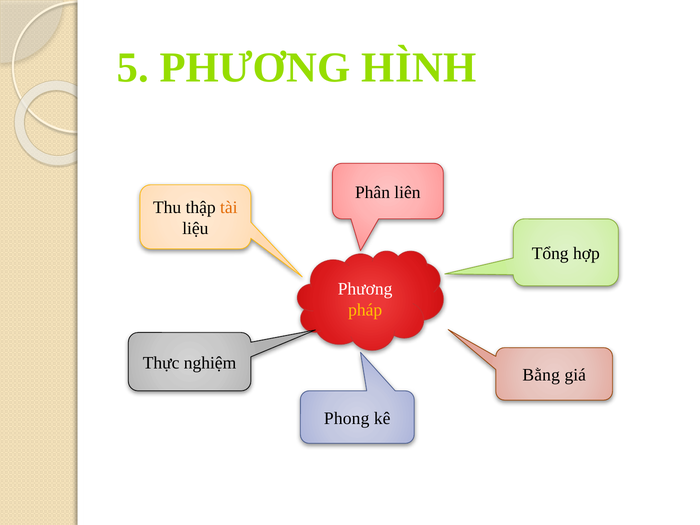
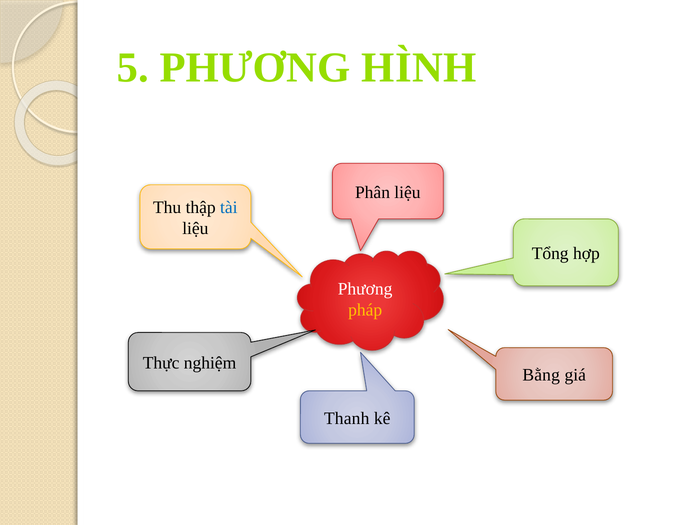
Phân liên: liên -> liệu (407, 192)
tài colour: orange -> blue (229, 208)
Phong: Phong -> Thanh (347, 418)
